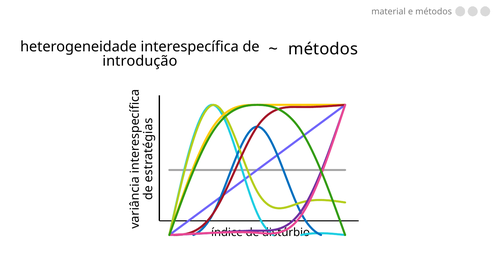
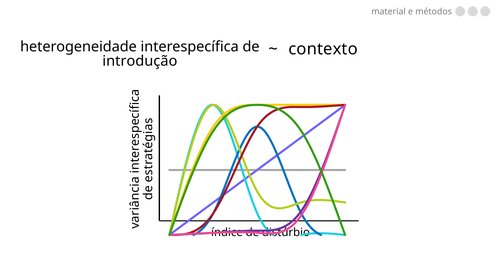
métodos: métodos -> contexto (323, 49)
